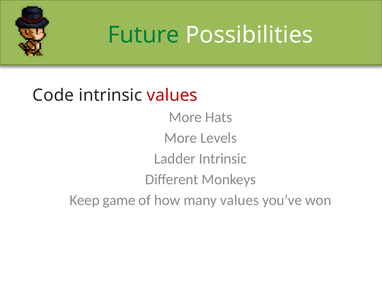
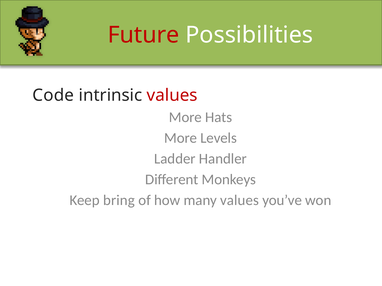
Future colour: green -> red (143, 35)
Ladder Intrinsic: Intrinsic -> Handler (223, 159)
game: game -> bring (119, 201)
